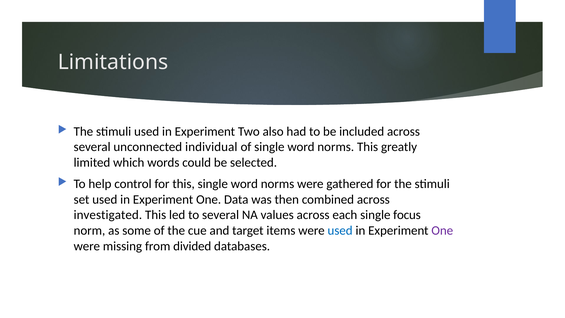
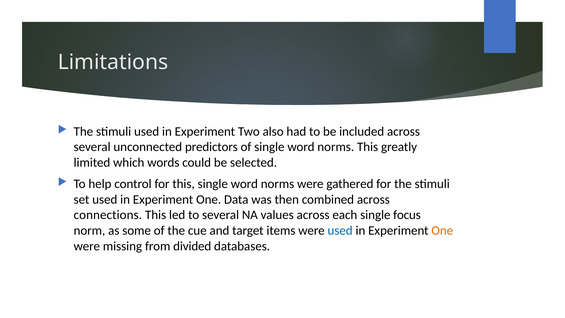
individual: individual -> predictors (211, 147)
investigated: investigated -> connections (108, 215)
One colour: purple -> orange (442, 230)
